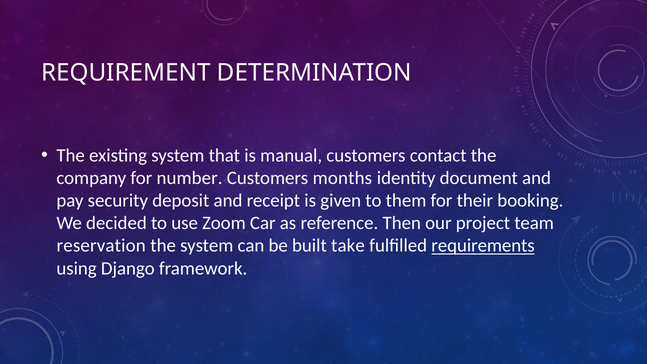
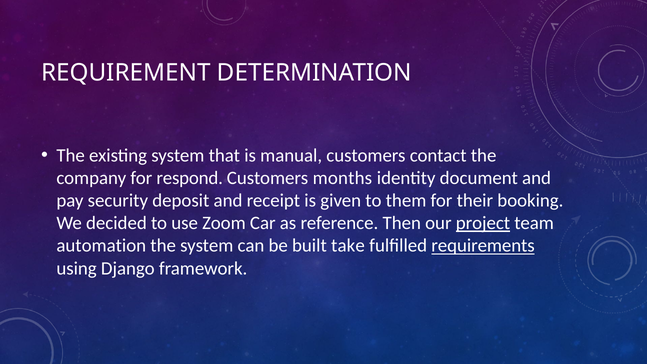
number: number -> respond (190, 178)
project underline: none -> present (483, 223)
reservation: reservation -> automation (101, 246)
